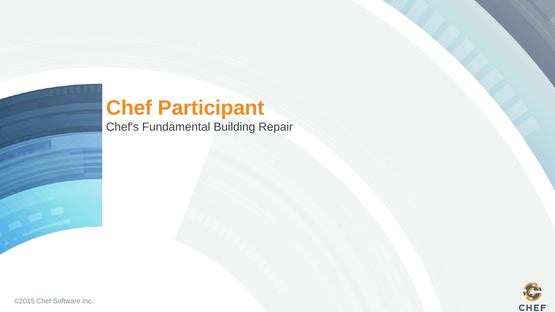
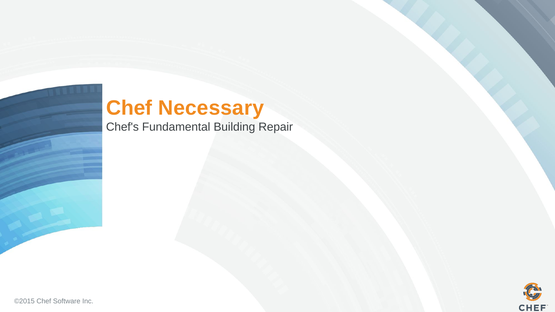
Participant: Participant -> Necessary (211, 108)
